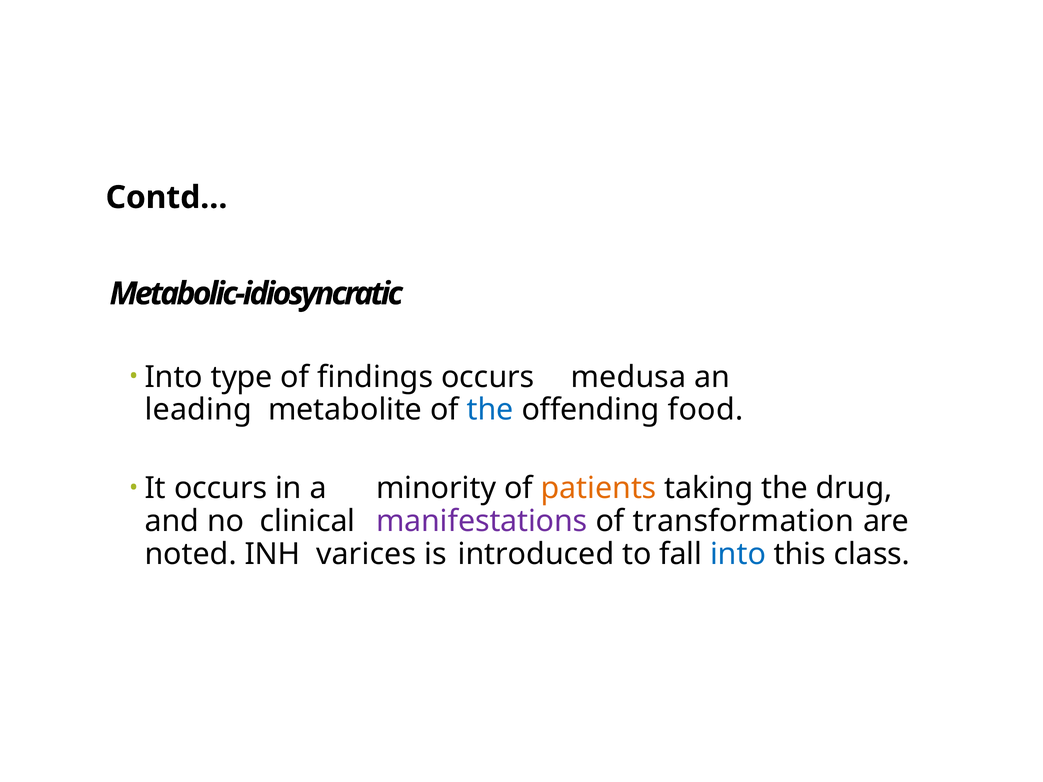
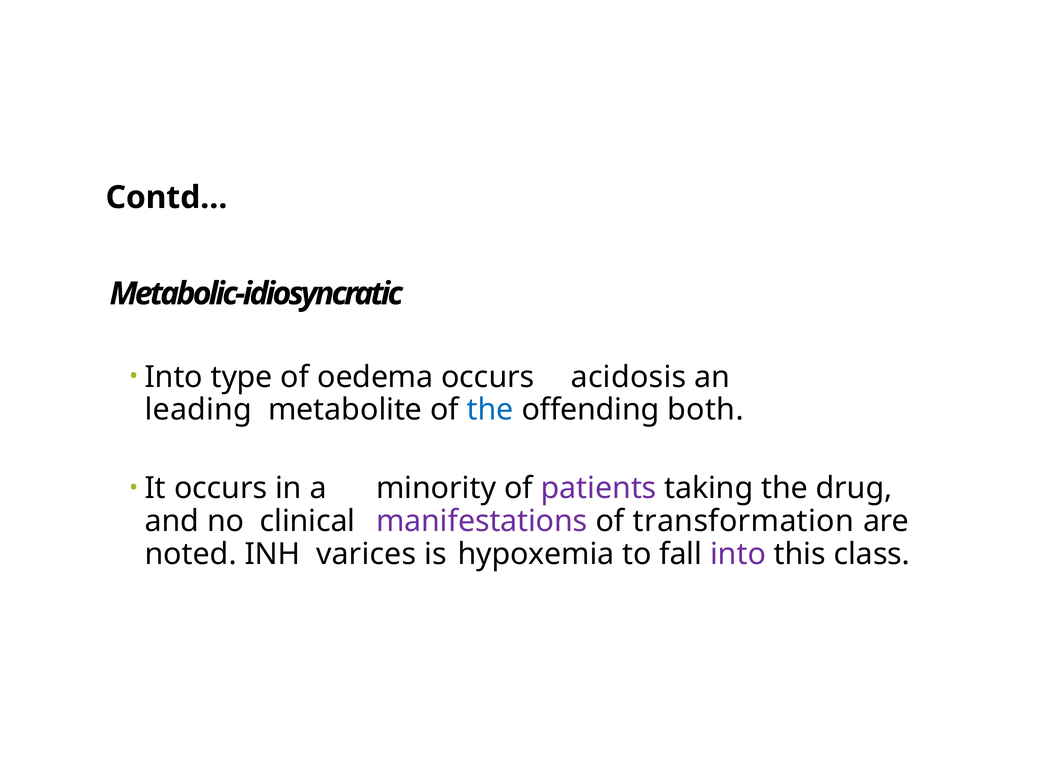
findings: findings -> oedema (375, 377)
medusa: medusa -> acidosis (628, 377)
food: food -> both (706, 410)
patients colour: orange -> purple (599, 489)
introduced: introduced -> hypoxemia (536, 554)
into colour: blue -> purple (738, 554)
